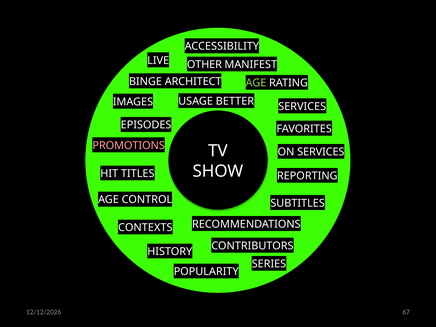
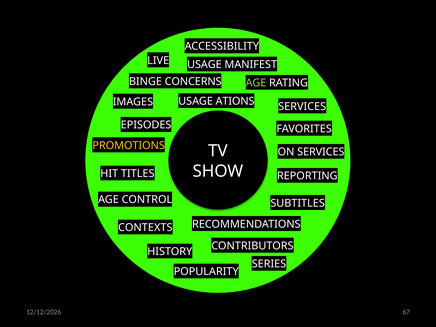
OTHER: OTHER -> USAGE (204, 65)
ARCHITECT: ARCHITECT -> CONCERNS (193, 81)
BETTER: BETTER -> ATIONS (235, 101)
PROMOTIONS colour: pink -> yellow (129, 146)
